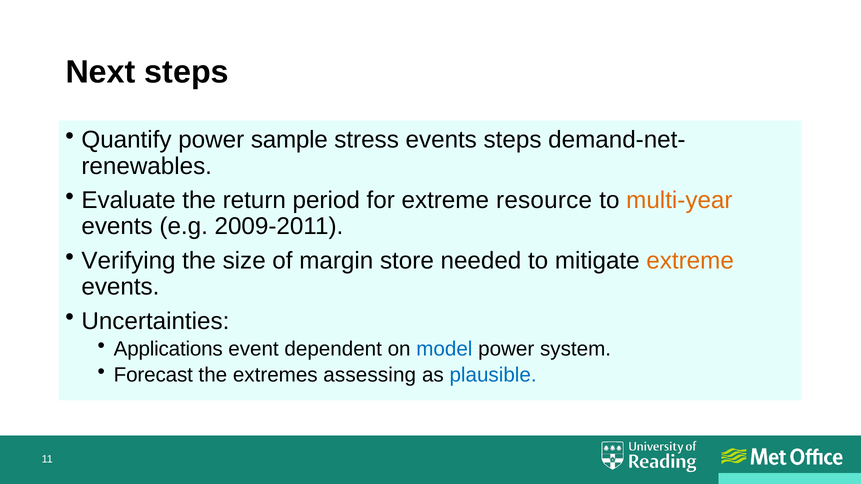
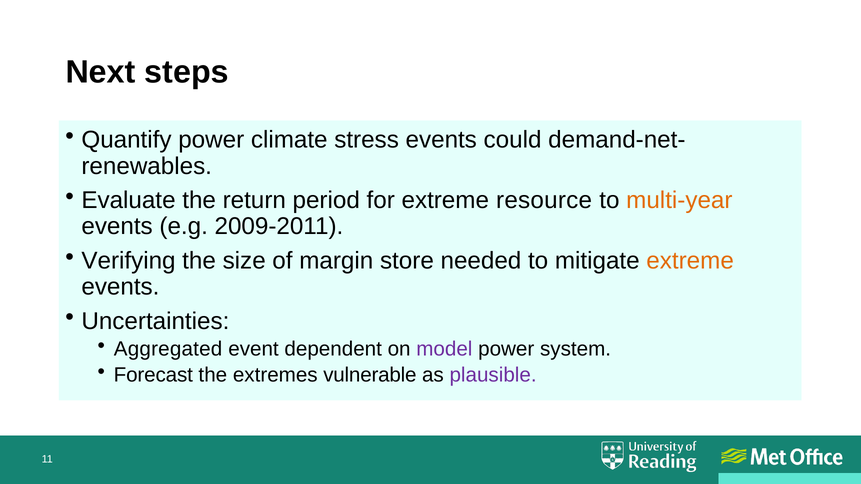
sample: sample -> climate (289, 140)
events steps: steps -> could (513, 140)
Applications: Applications -> Aggregated (168, 349)
model colour: blue -> purple (444, 349)
assessing: assessing -> vulnerable (370, 375)
plausible colour: blue -> purple (493, 375)
